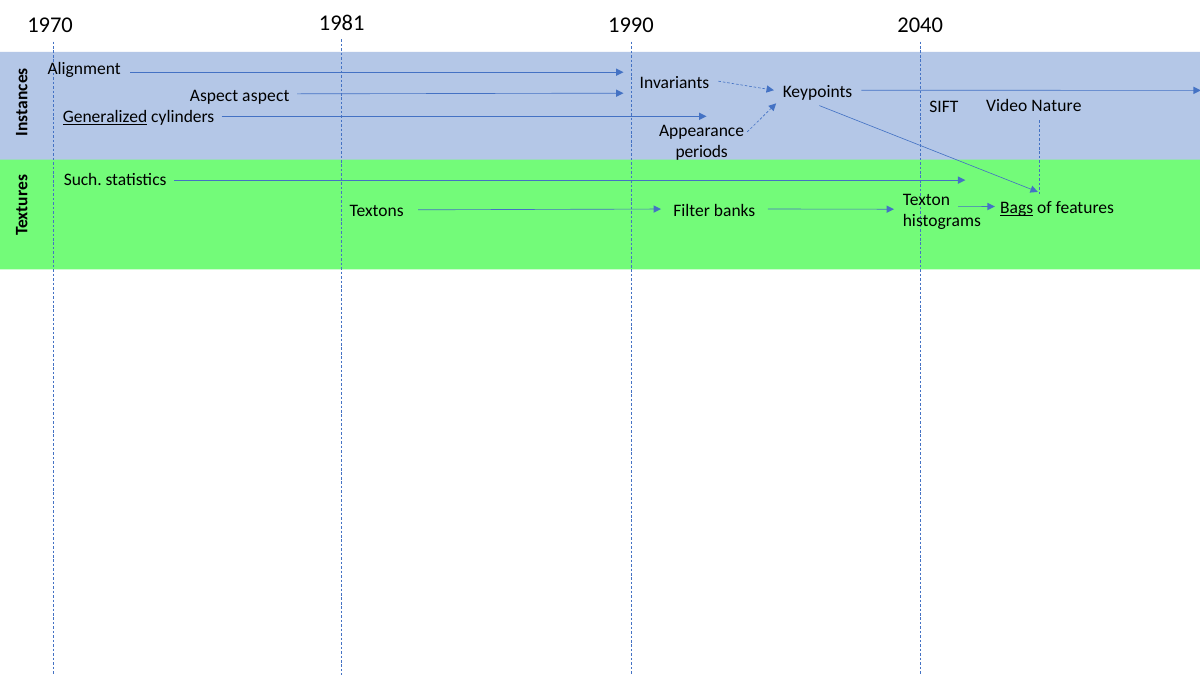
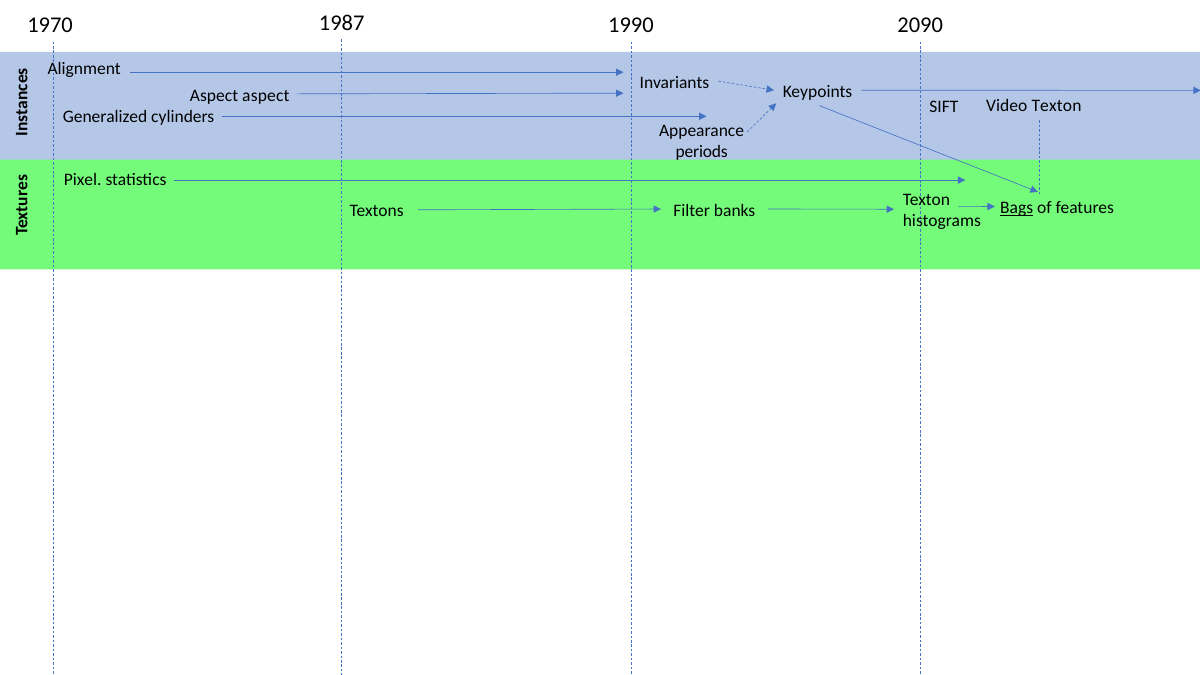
1981: 1981 -> 1987 (342, 23)
2040: 2040 -> 2090 (920, 25)
Video Nature: Nature -> Texton (1057, 105)
Generalized underline: present -> none (105, 117)
Such: Such -> Pixel (83, 180)
